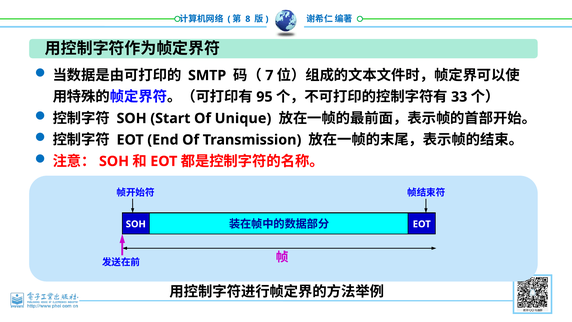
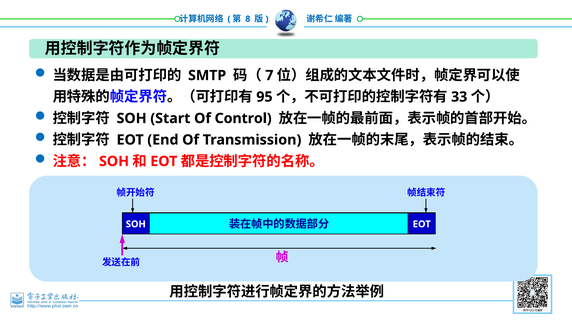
Unique: Unique -> Control (243, 118)
